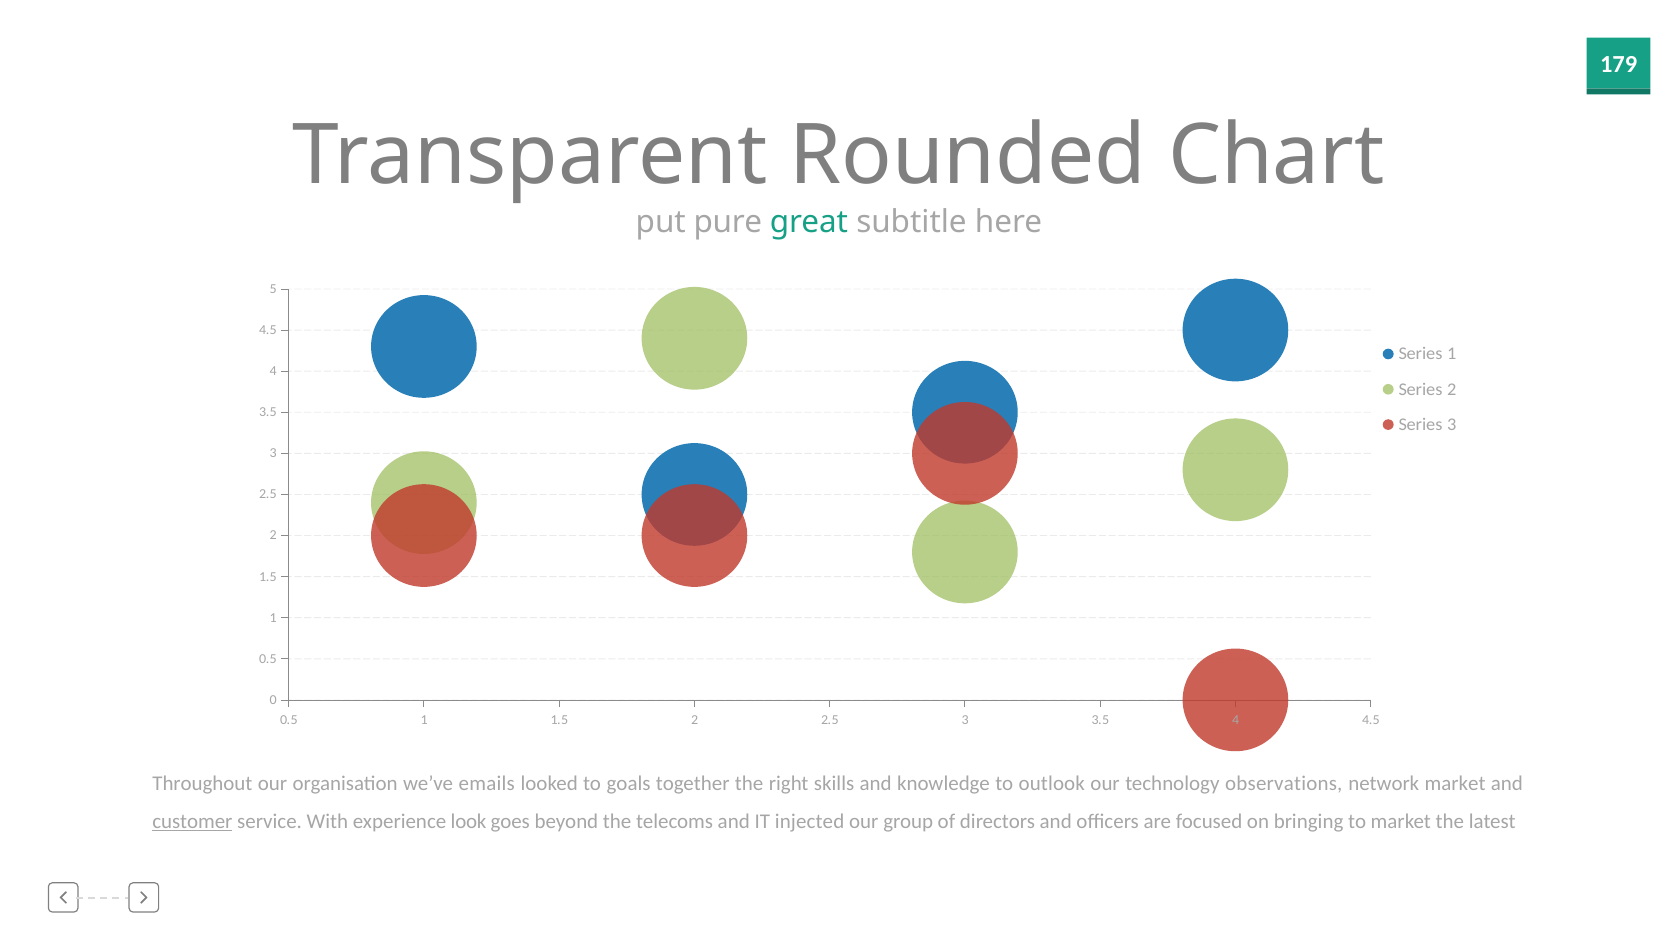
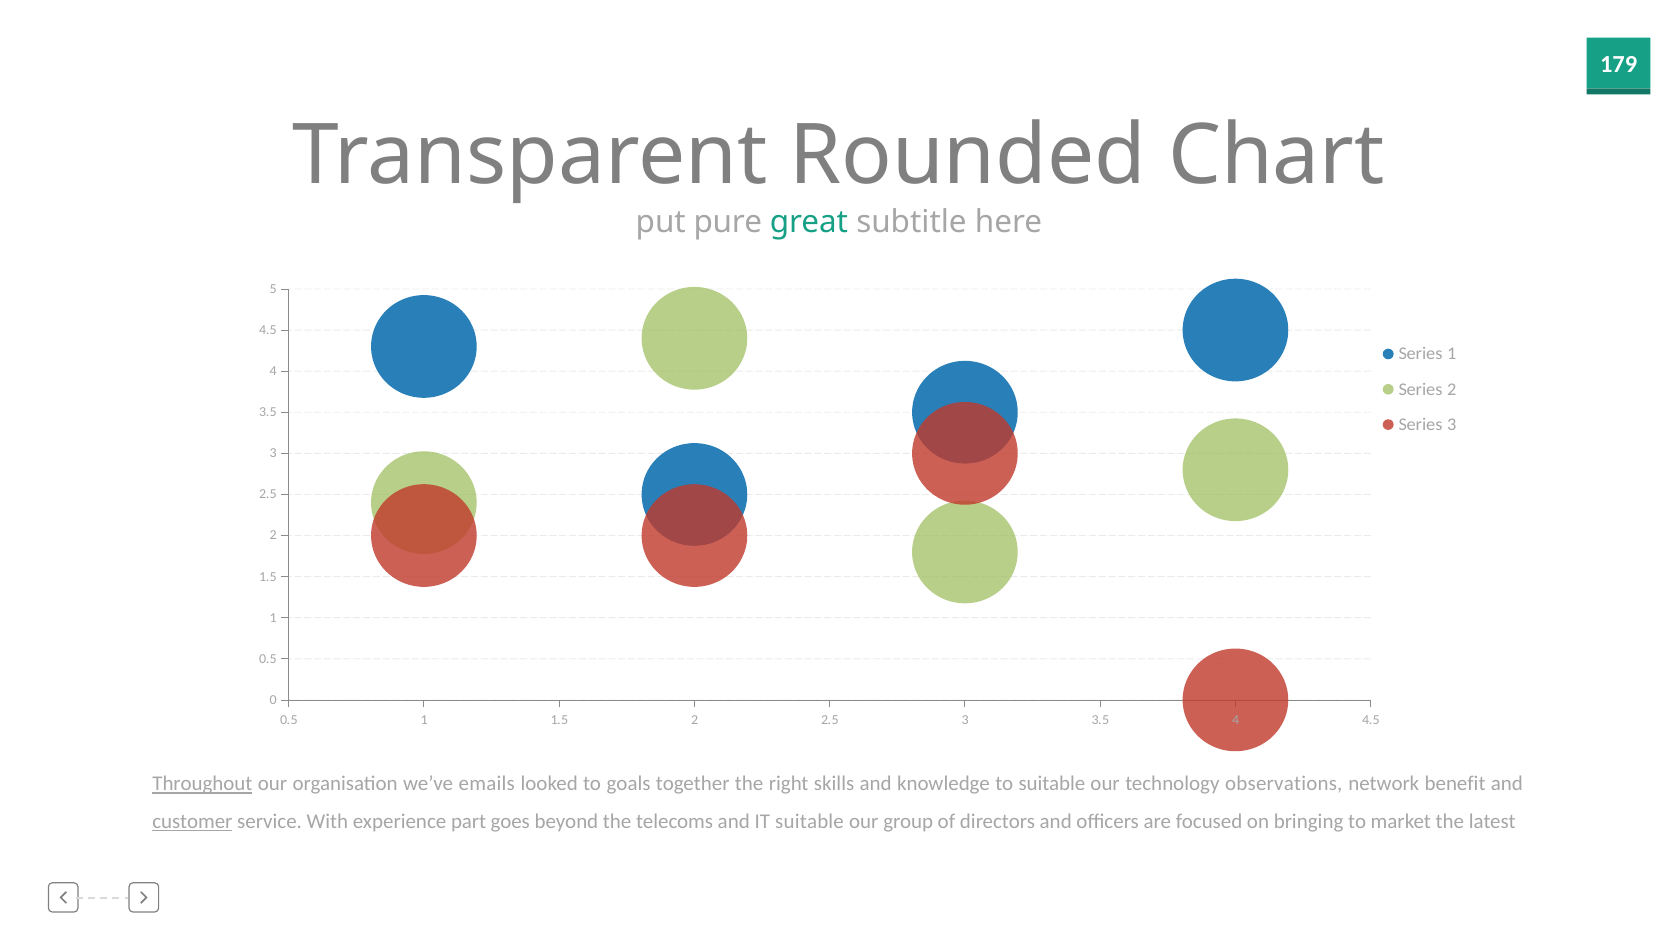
Throughout underline: none -> present (202, 784)
to outlook: outlook -> suitable (1052, 784)
network market: market -> benefit (1455, 784)
look: look -> part (469, 822)
IT injected: injected -> suitable (810, 822)
